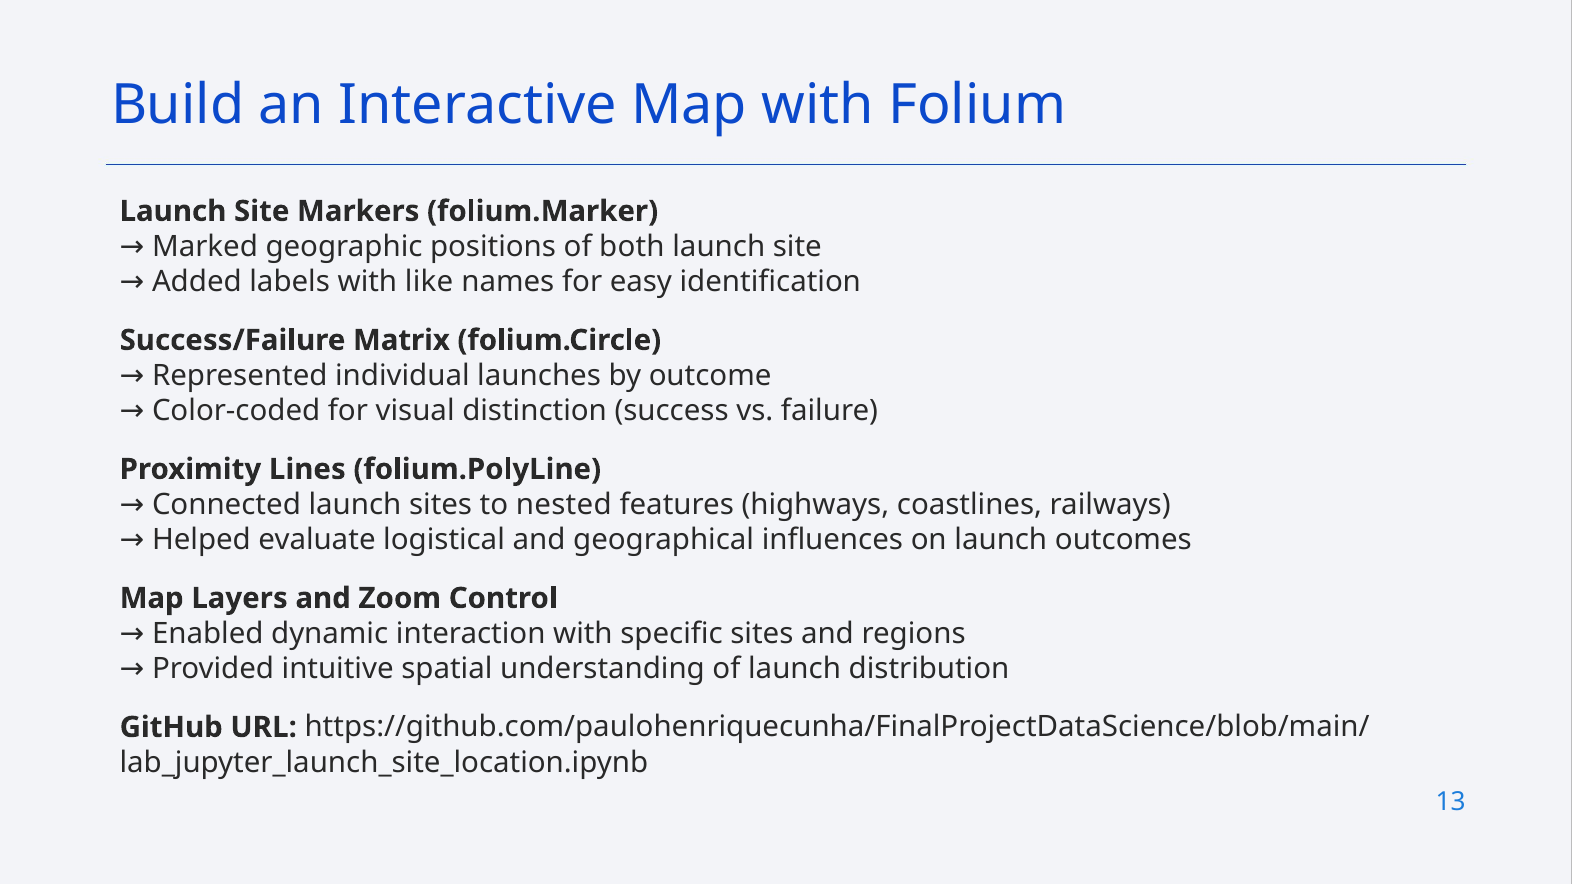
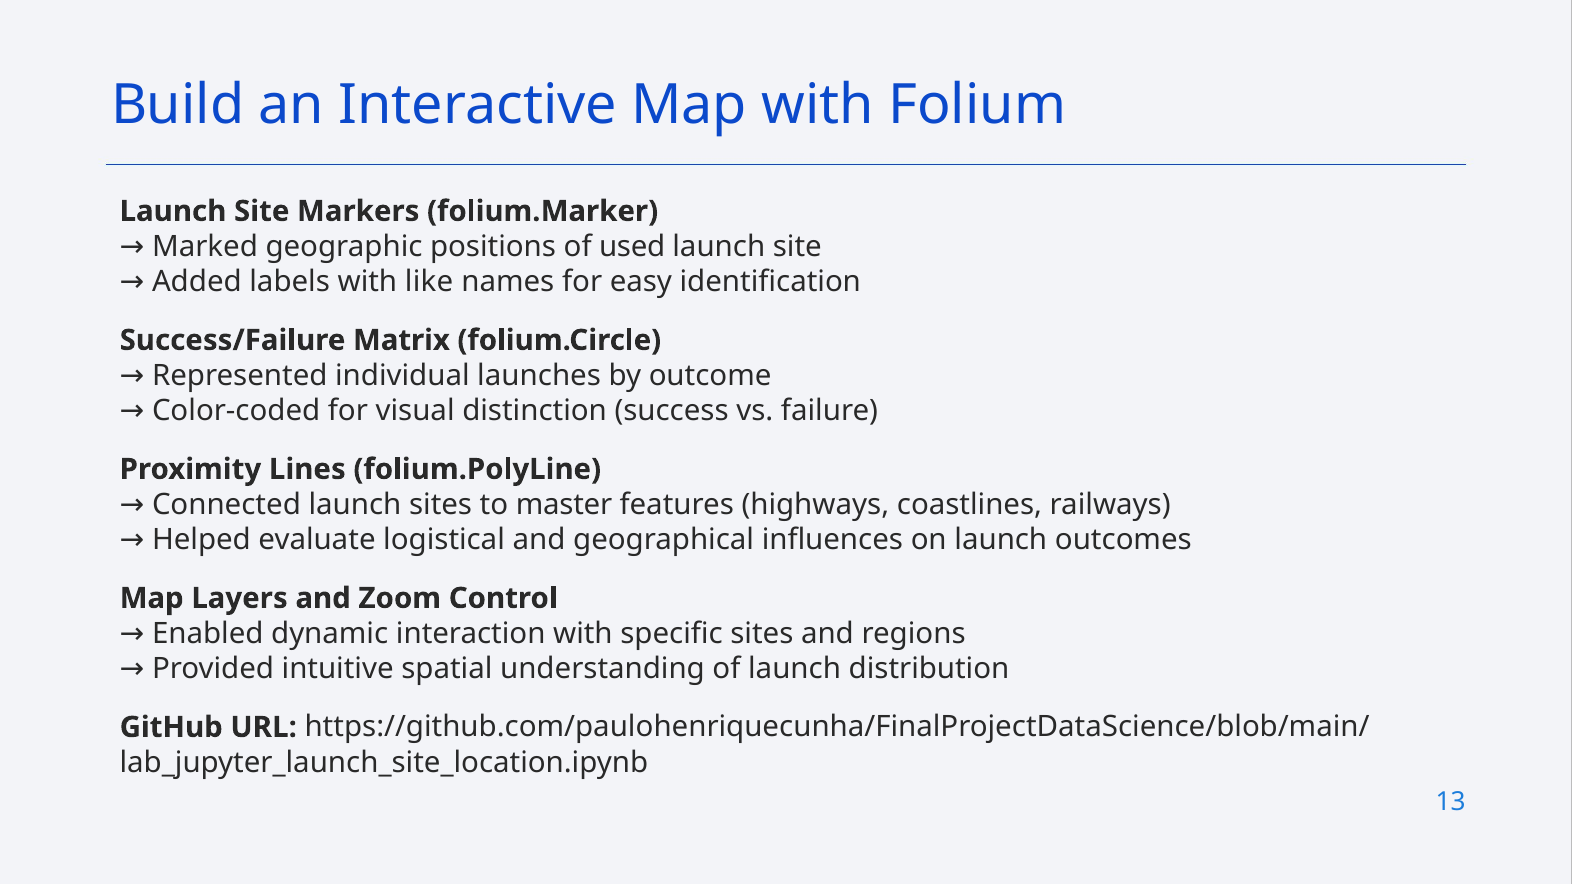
both: both -> used (632, 247)
nested: nested -> master (564, 505)
